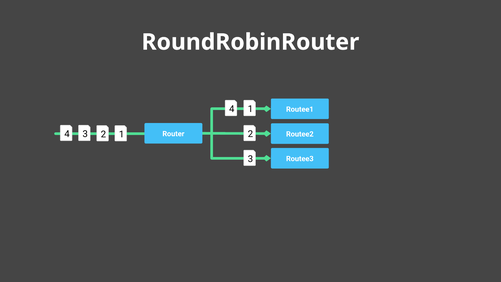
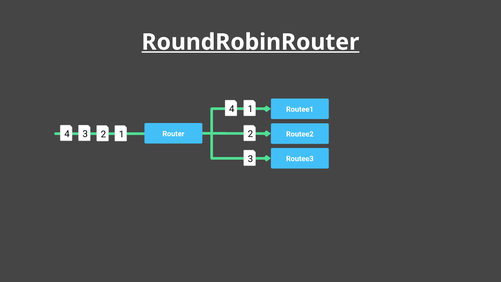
RoundRobinRouter underline: none -> present (250, 42)
